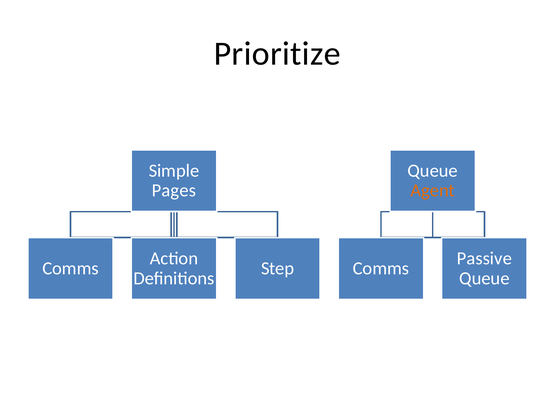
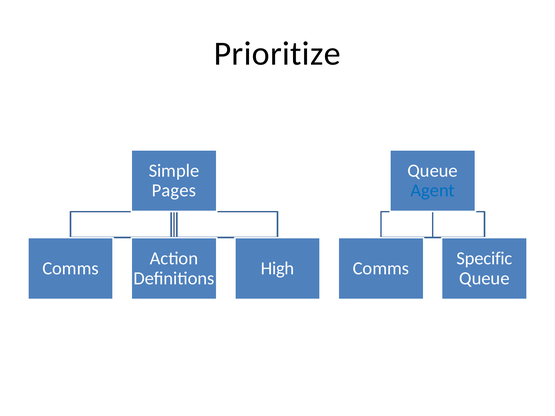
Agent colour: orange -> blue (433, 191)
Passive: Passive -> Specific (484, 259)
Step: Step -> High (278, 269)
